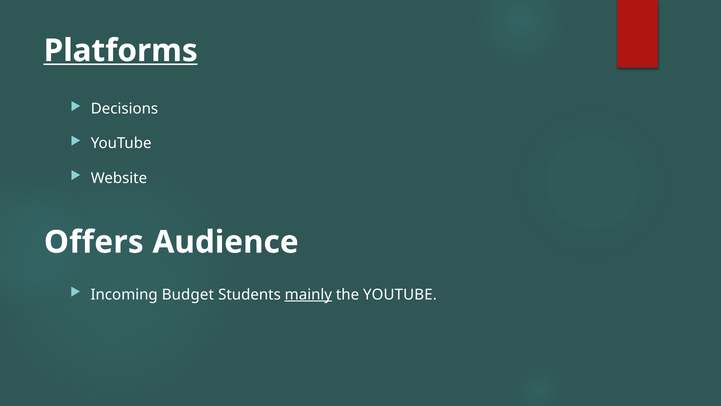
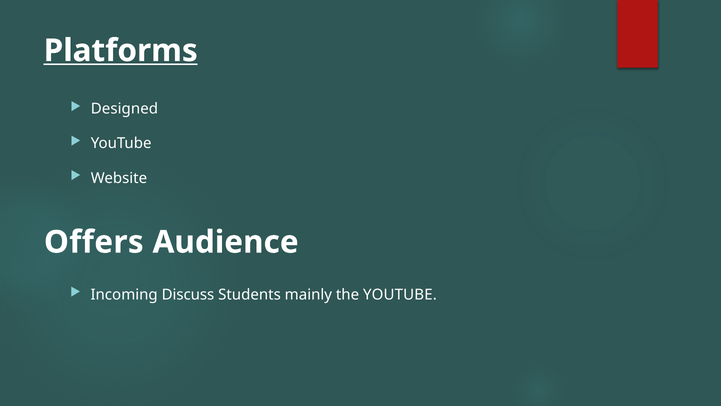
Decisions: Decisions -> Designed (124, 109)
Budget: Budget -> Discuss (188, 294)
mainly underline: present -> none (308, 294)
